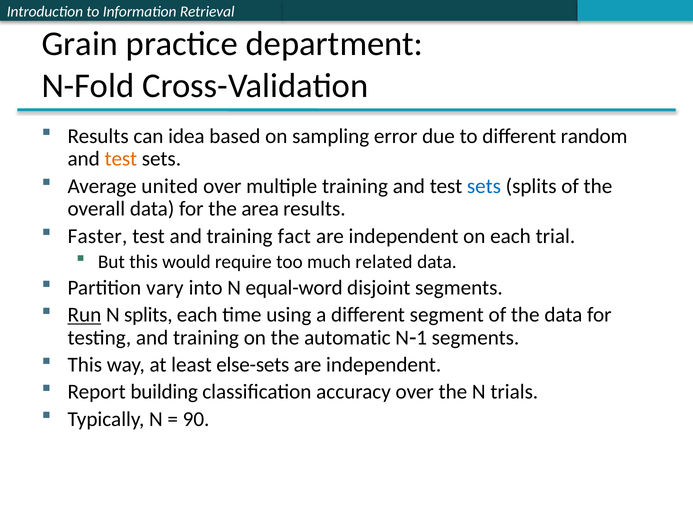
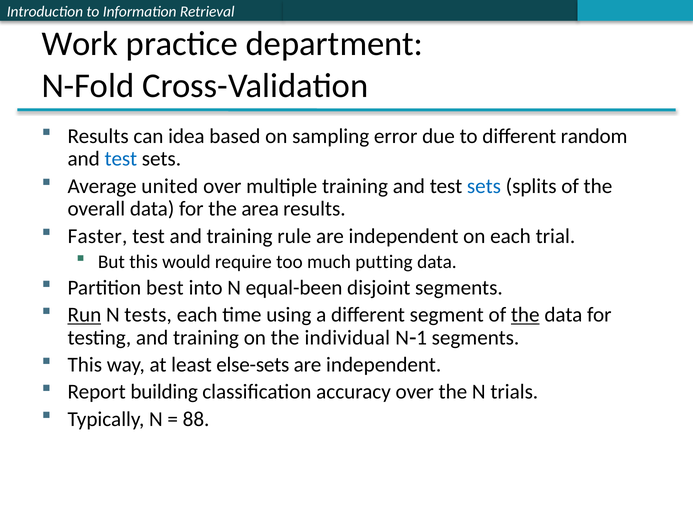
Grain: Grain -> Work (80, 44)
test colour: orange -> blue (121, 159)
fact: fact -> rule (294, 236)
related: related -> putting (384, 262)
vary: vary -> best (165, 288)
equal-word: equal-word -> equal-been (294, 288)
N splits: splits -> tests (148, 315)
the underline: none -> present (525, 315)
automatic: automatic -> individual (347, 338)
90: 90 -> 88 (196, 419)
